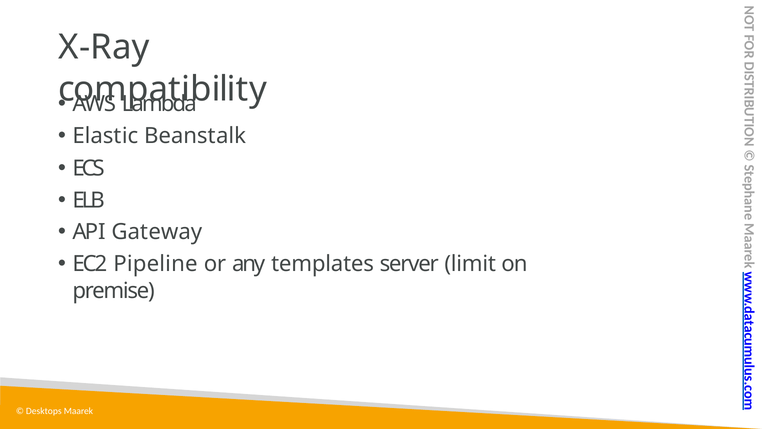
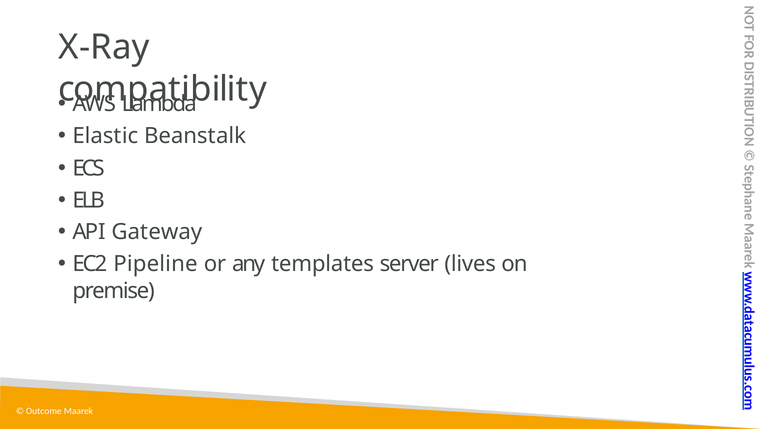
limit: limit -> lives (470, 264)
Desktops: Desktops -> Outcome (44, 411)
